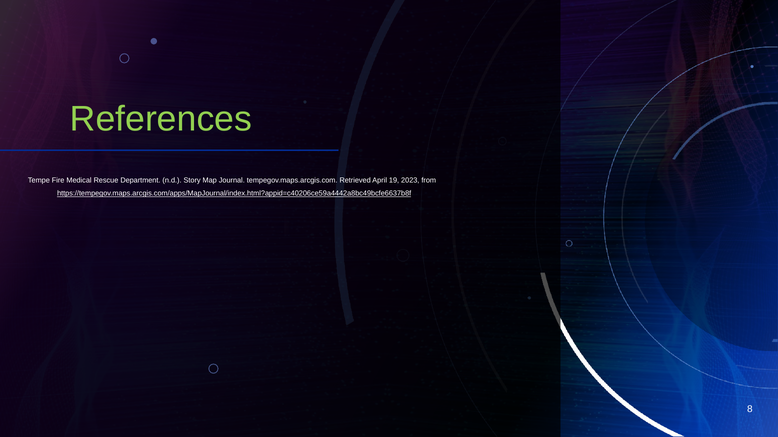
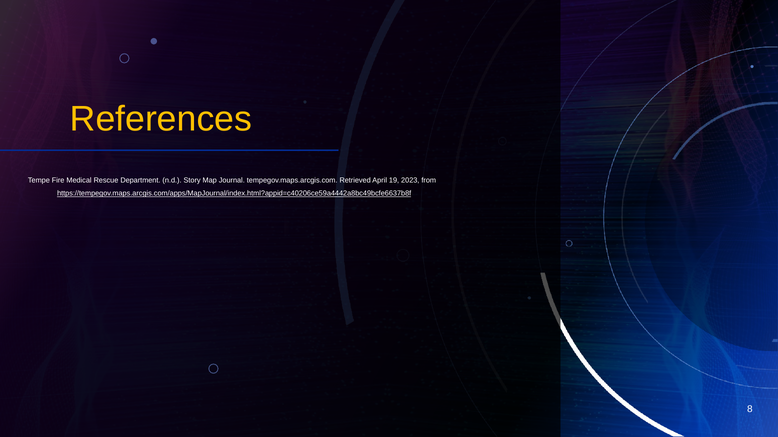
References colour: light green -> yellow (161, 119)
